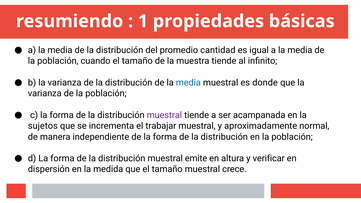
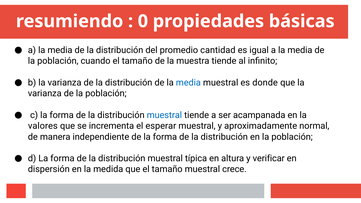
1: 1 -> 0 (143, 21)
muestral colour: purple -> blue (164, 115)
sujetos: sujetos -> valores (43, 126)
trabajar: trabajar -> esperar (161, 126)
emite: emite -> típica (196, 158)
